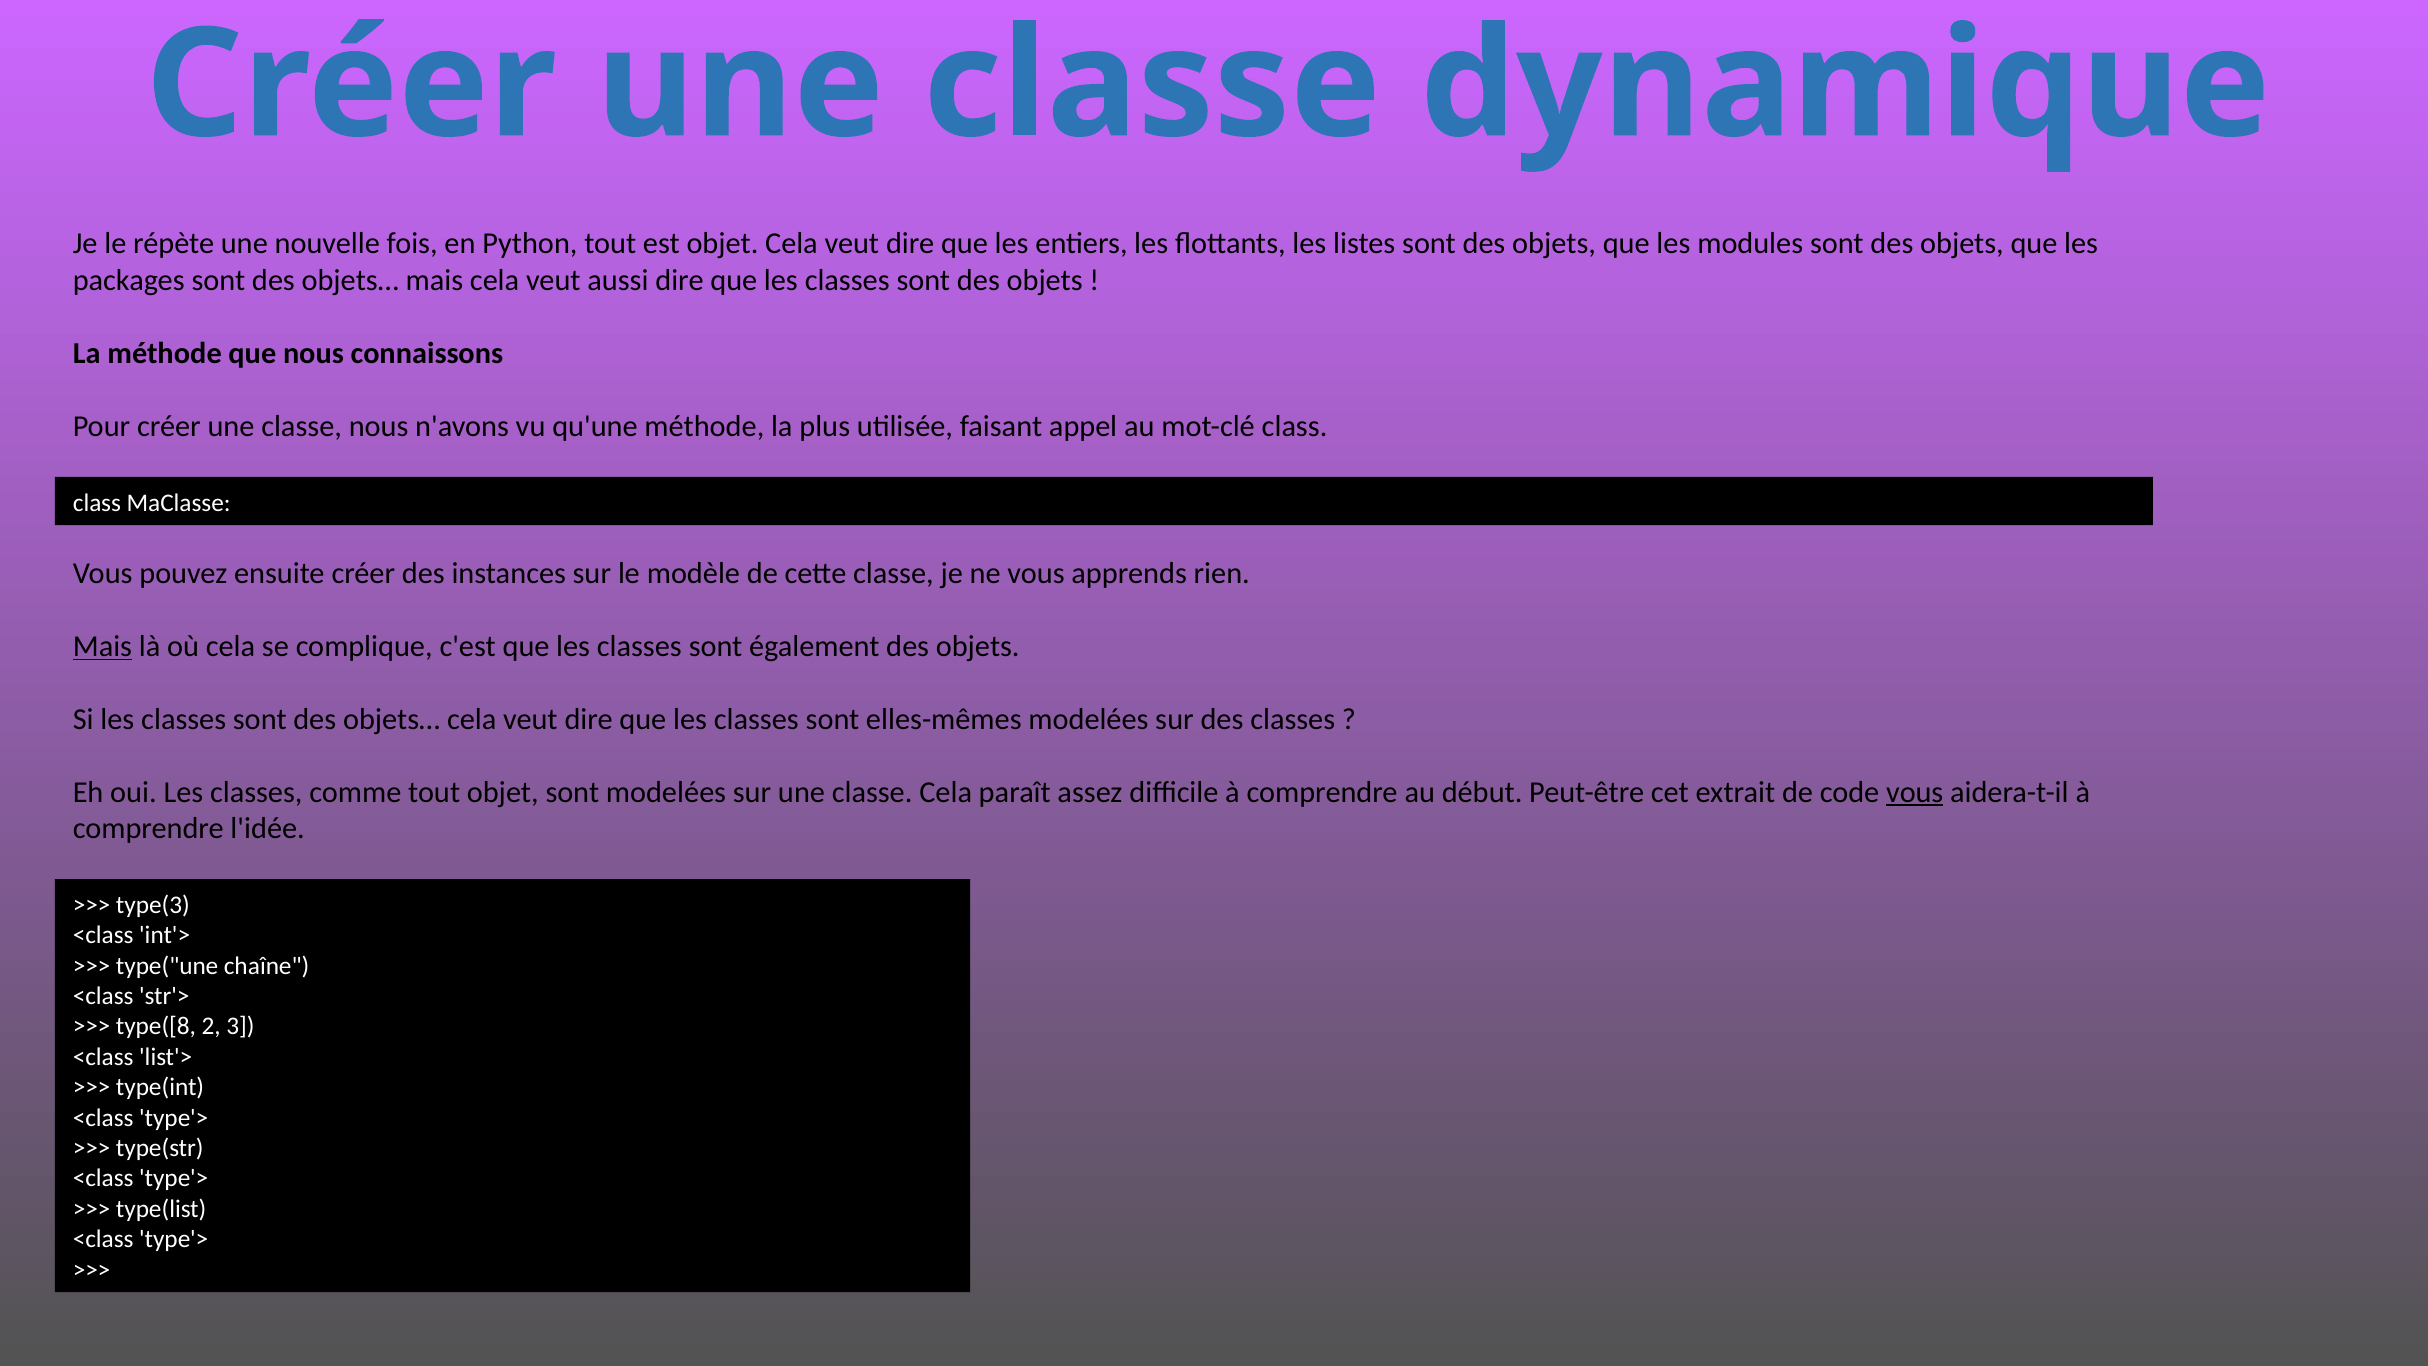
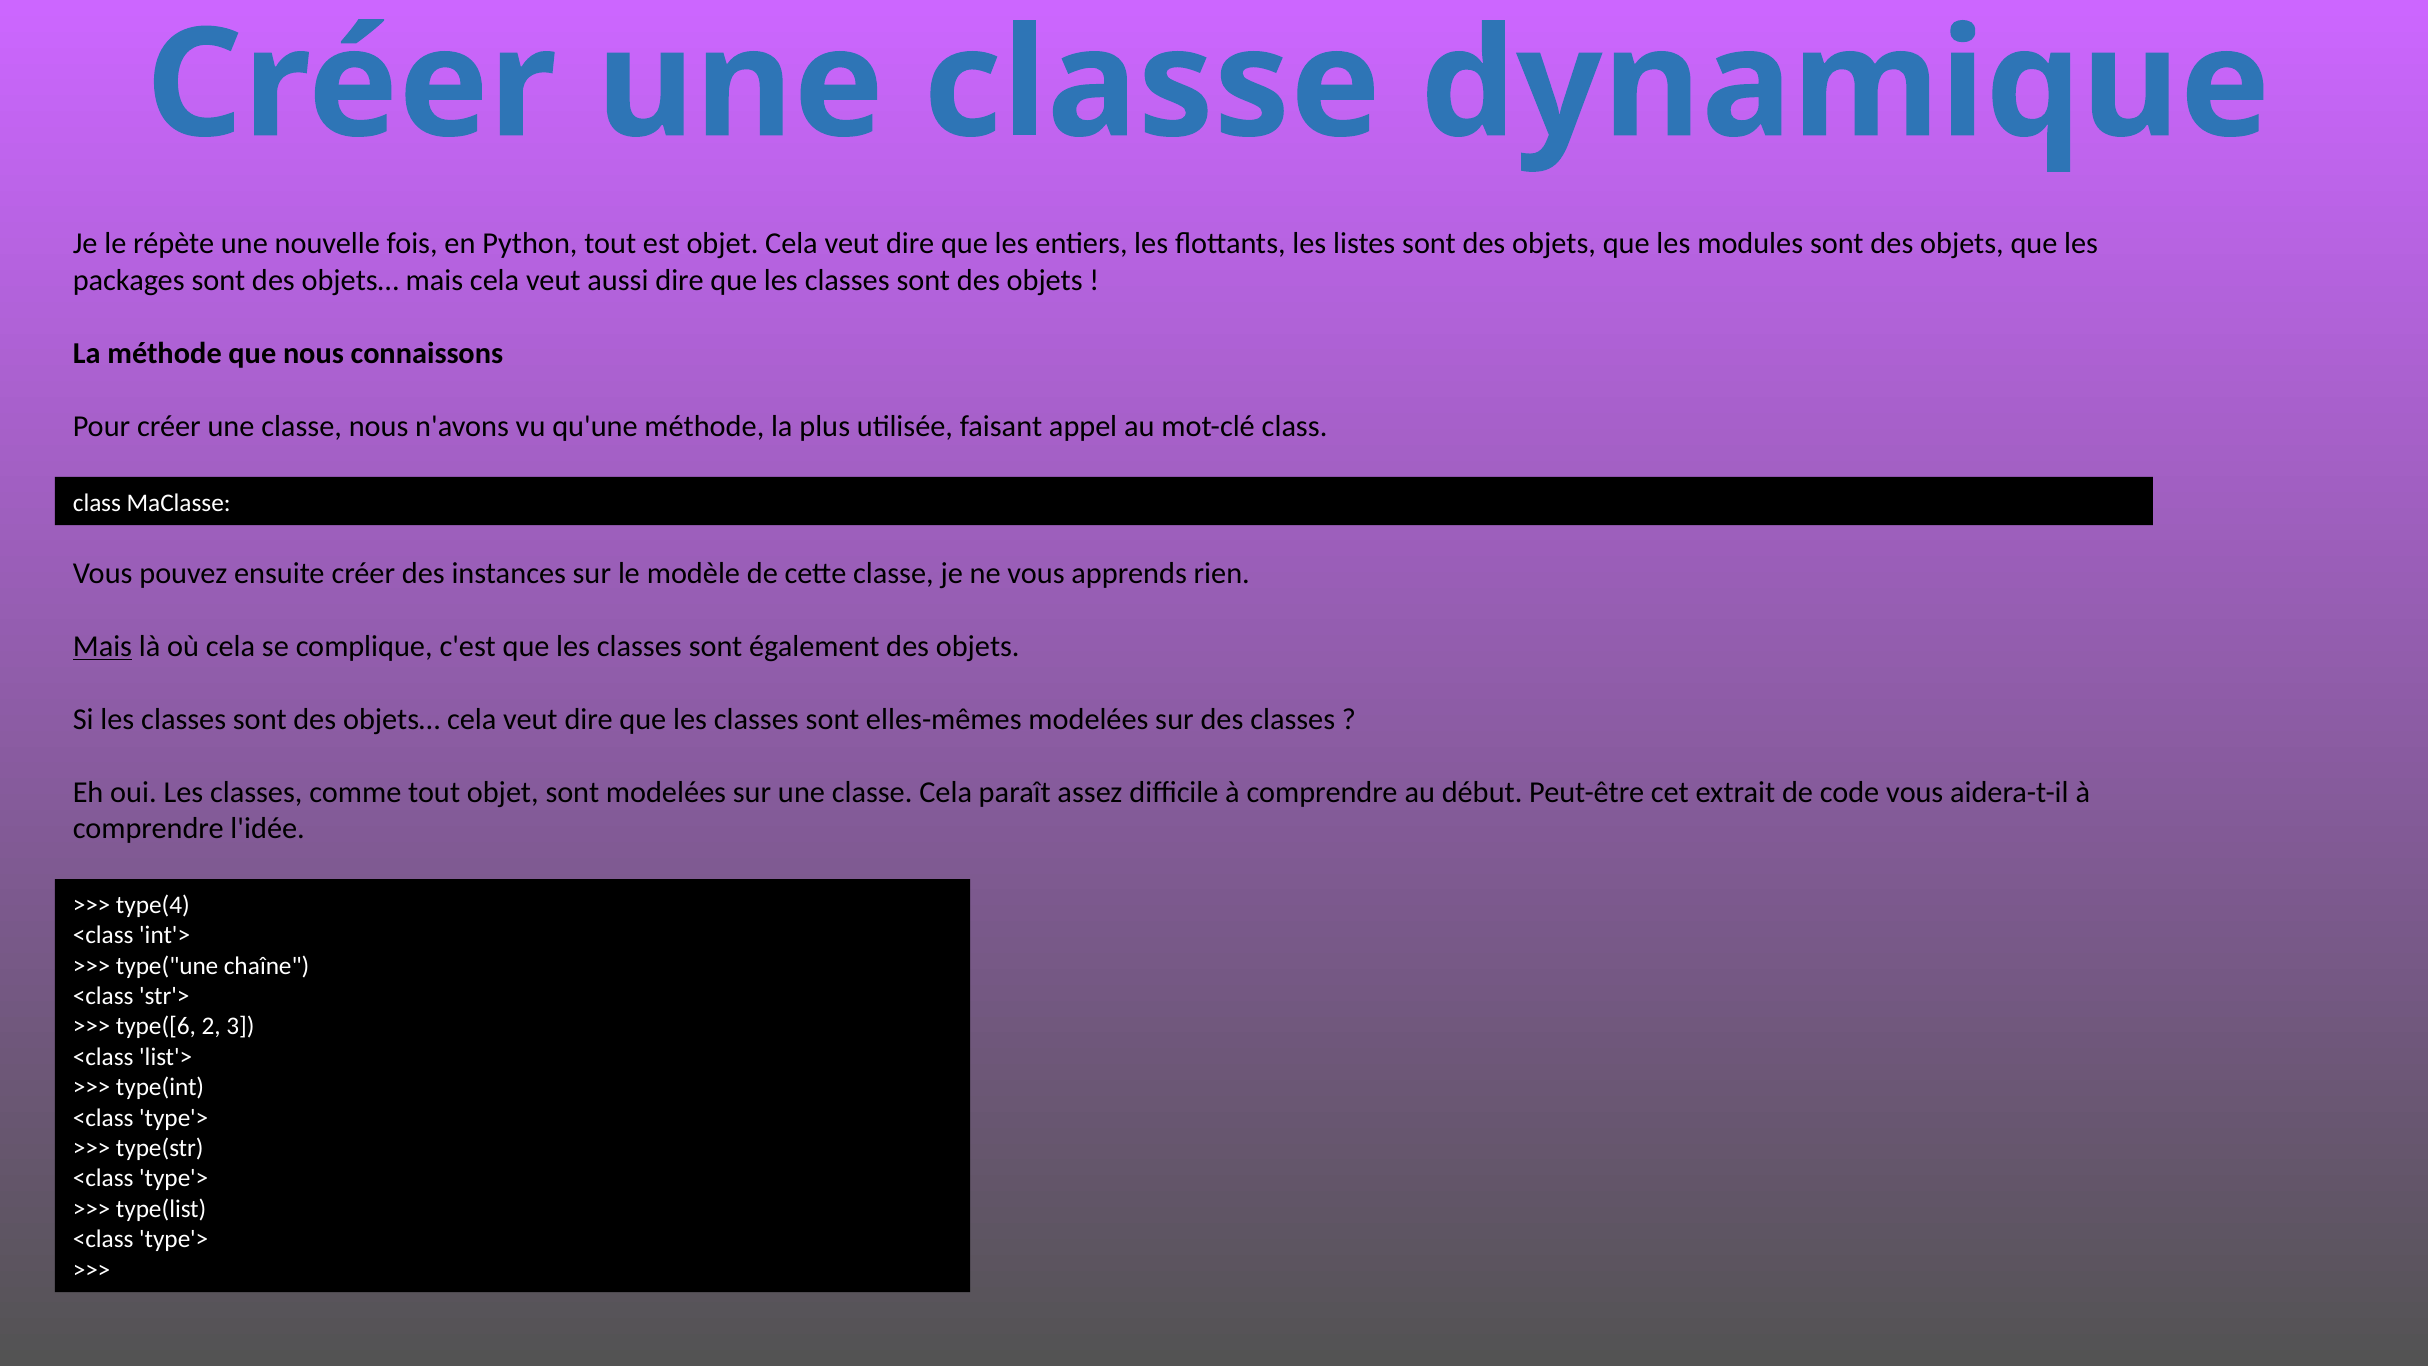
vous underline: present -> none (1915, 792)
type(3: type(3 -> type(4 (153, 905)
type([8: type([8 -> type([6 (156, 1026)
